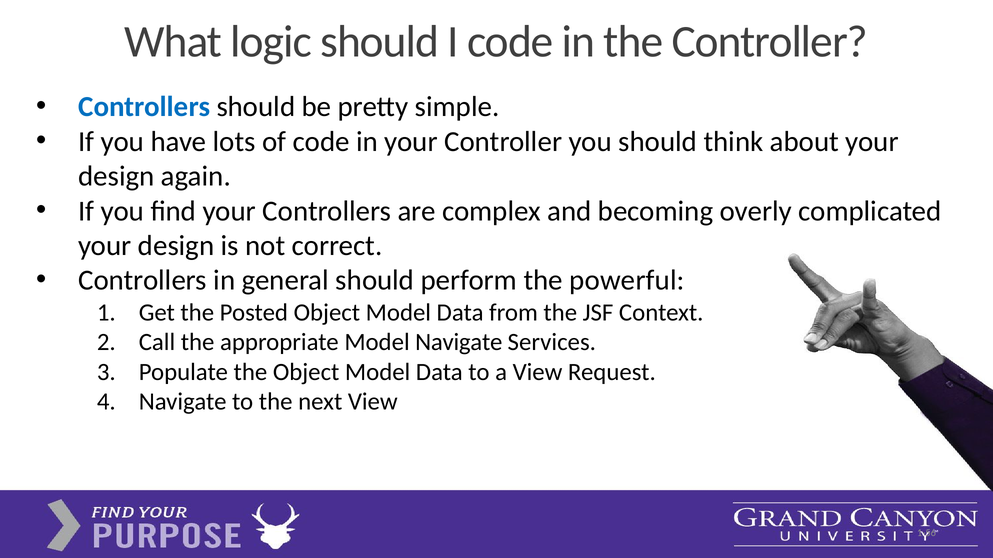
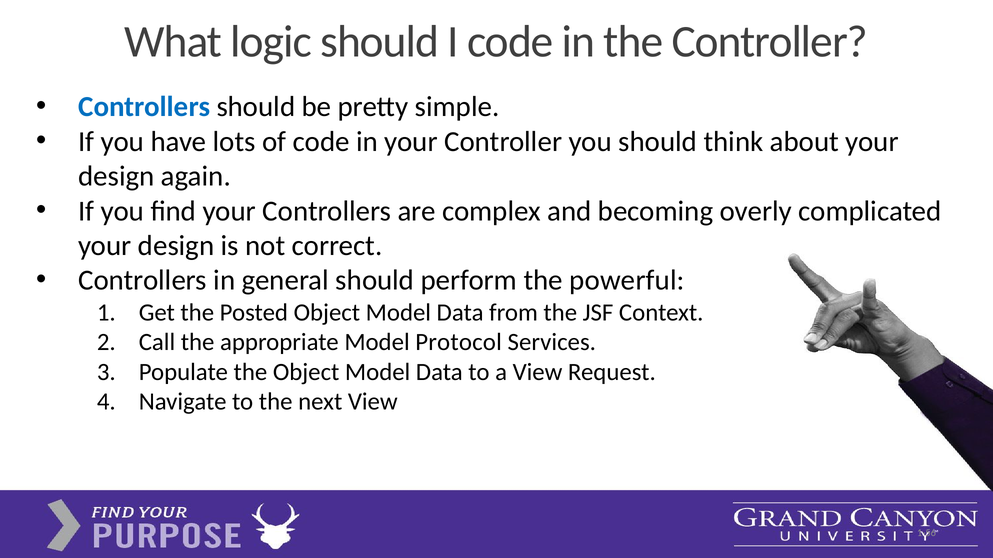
Model Navigate: Navigate -> Protocol (459, 343)
